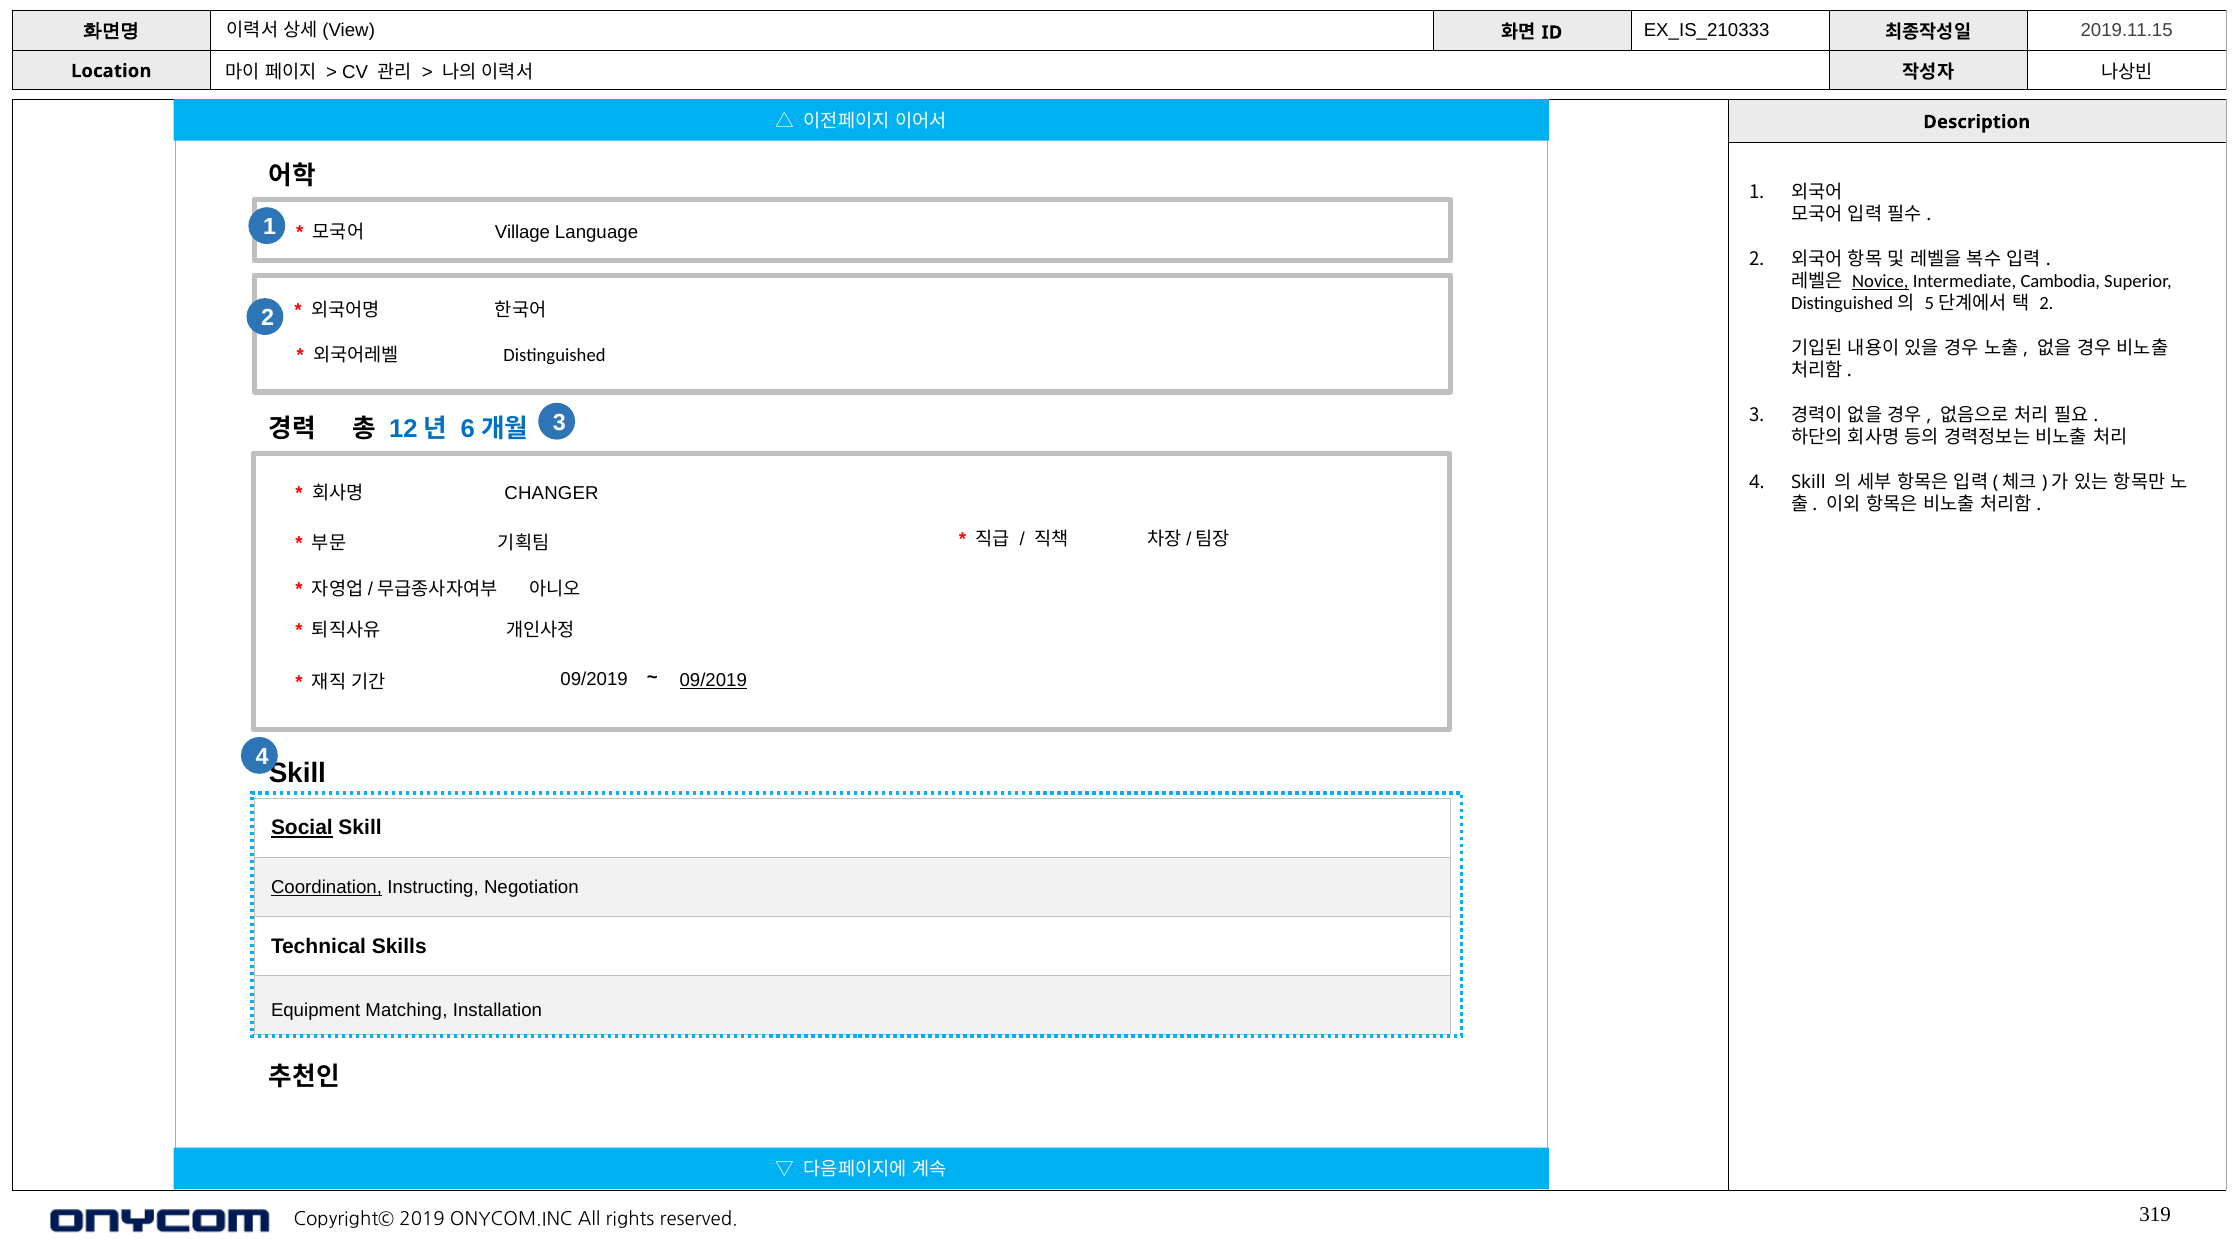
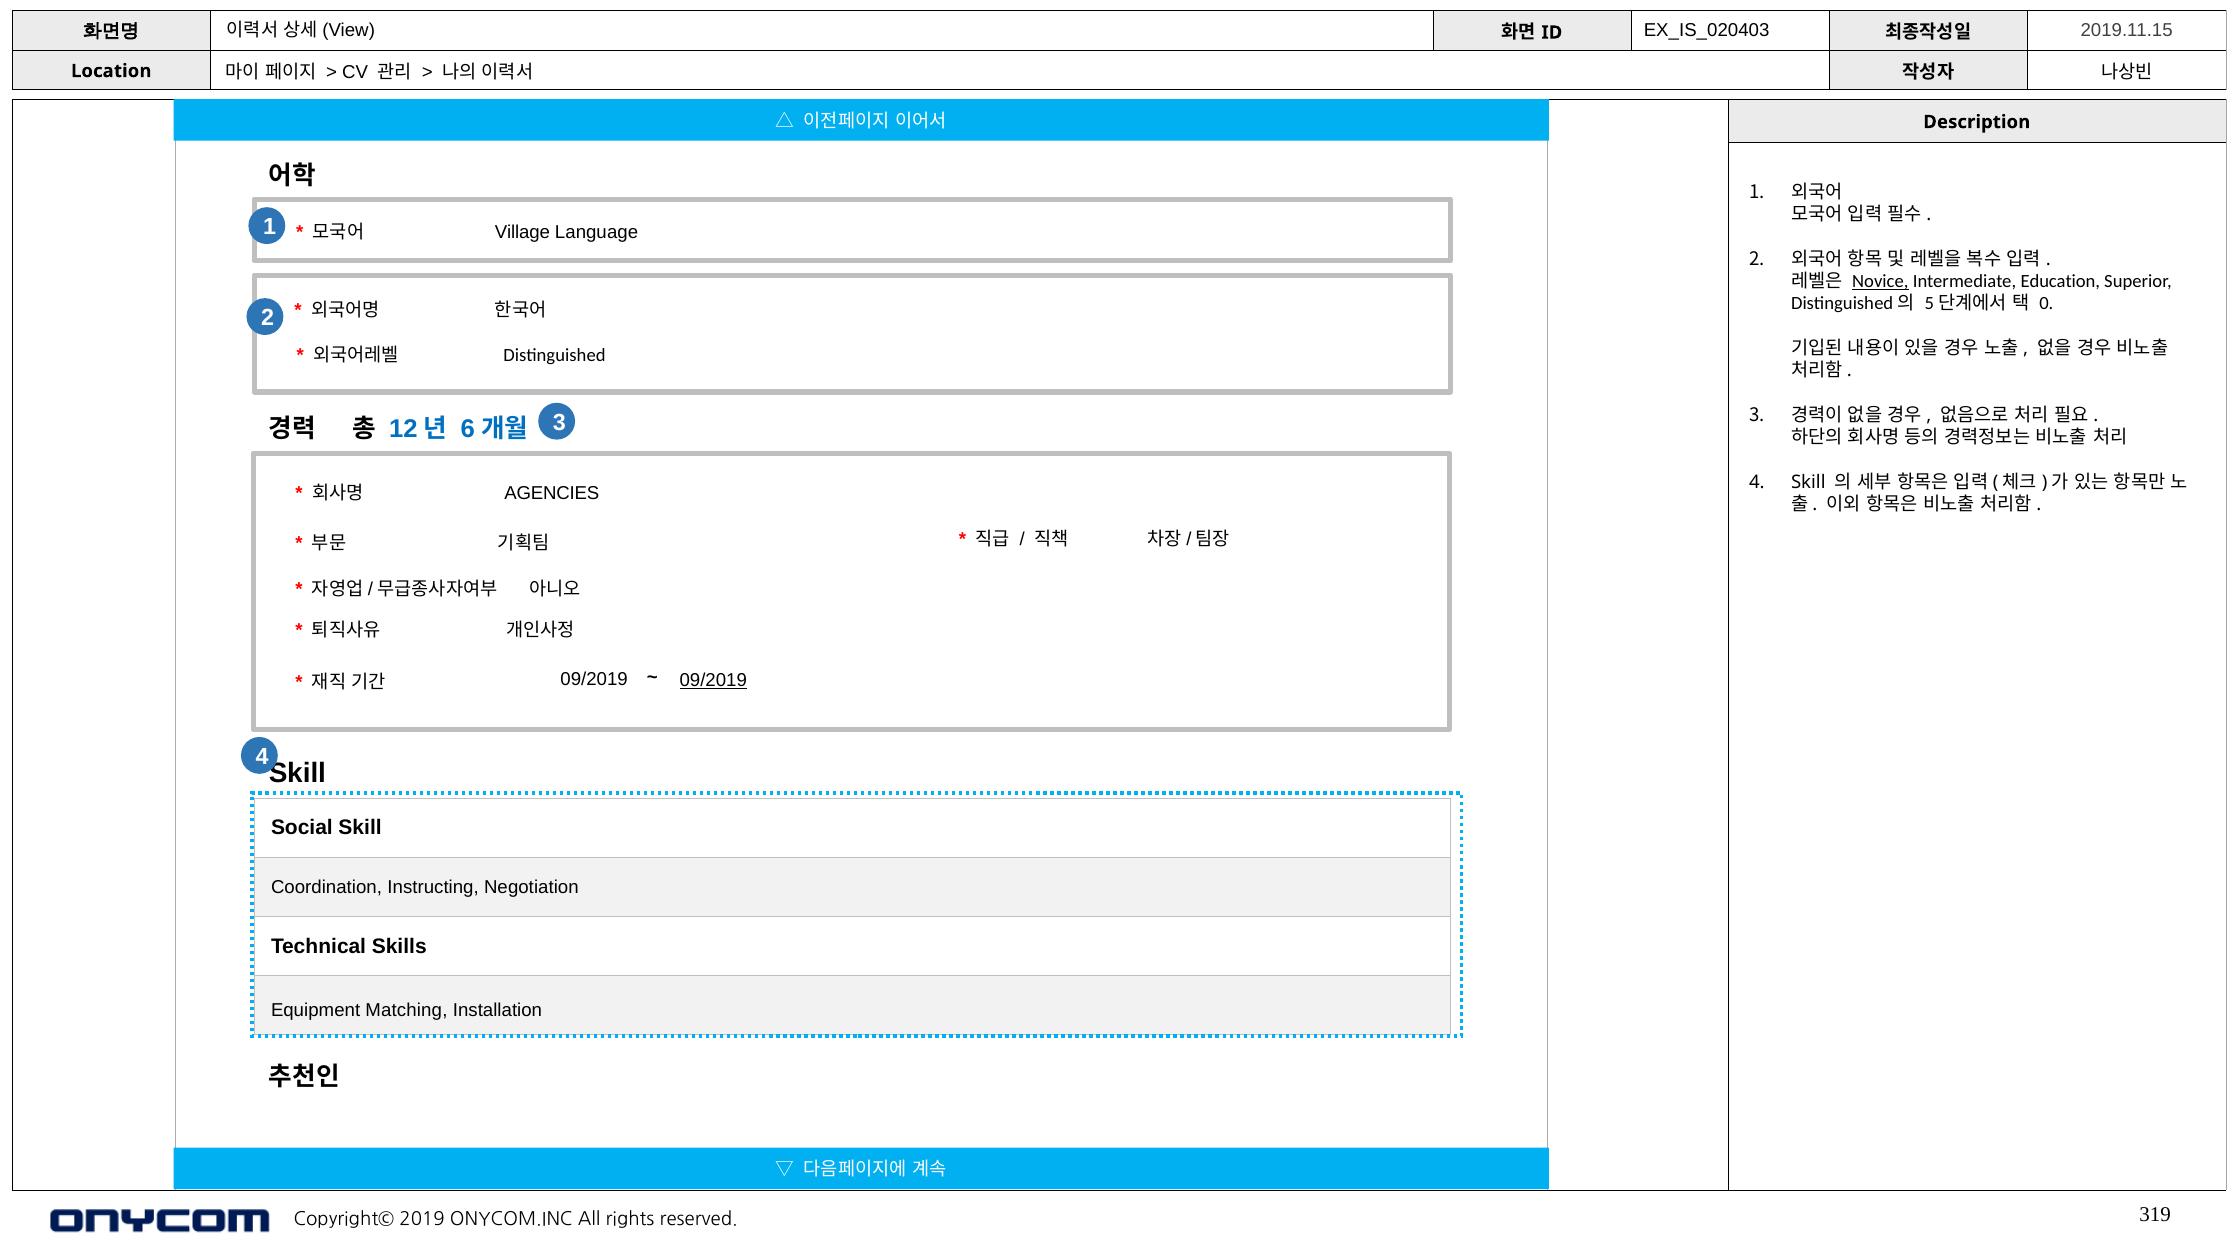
EX_IS_210333: EX_IS_210333 -> EX_IS_020403 (1707, 30)
Cambodia: Cambodia -> Education (2060, 281)
2: 2 -> 0 (2046, 304)
CHANGER: CHANGER -> AGENCIES (552, 493)
Social underline: present -> none (302, 828)
Coordination underline: present -> none (326, 887)
